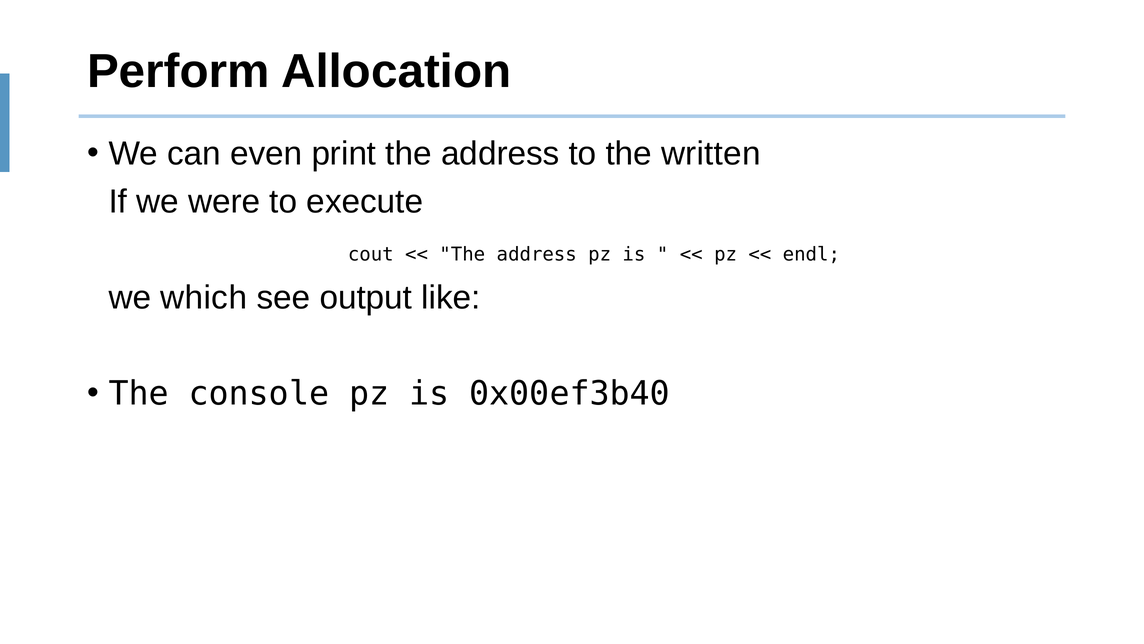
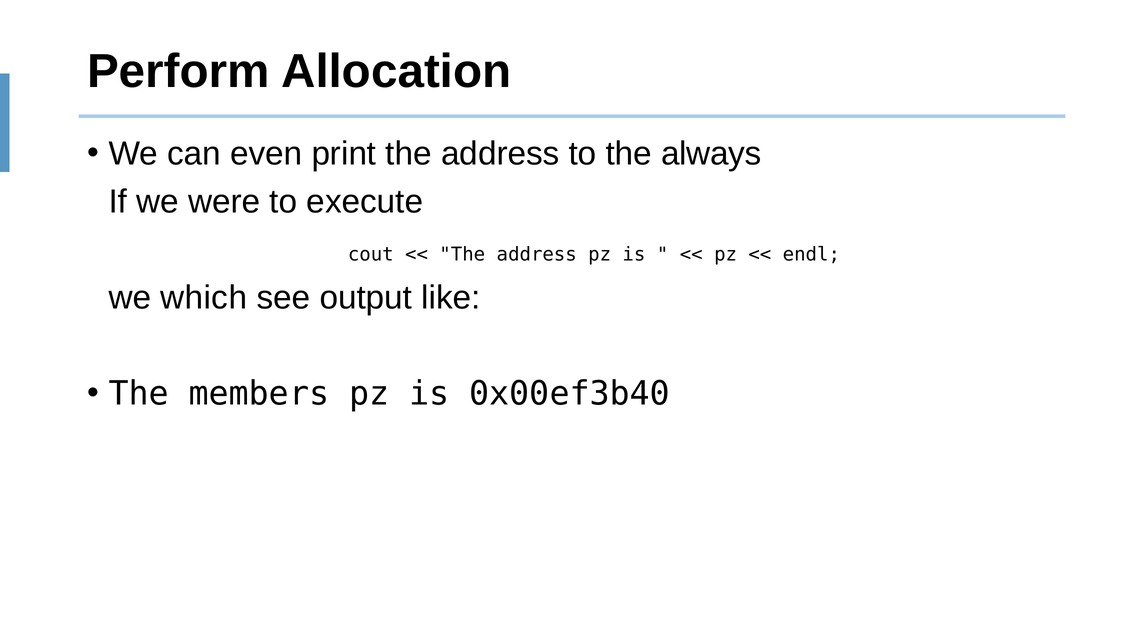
written: written -> always (711, 153)
console: console -> members (259, 393)
